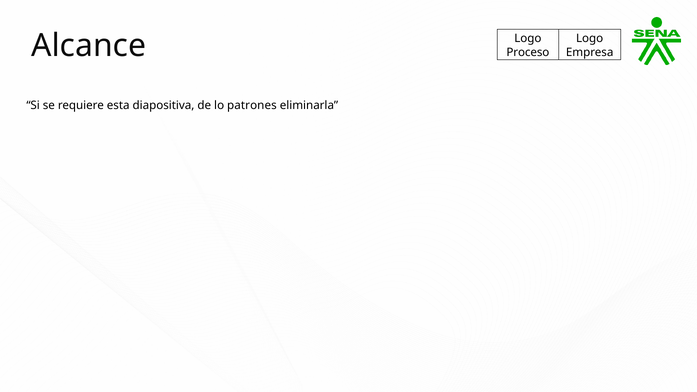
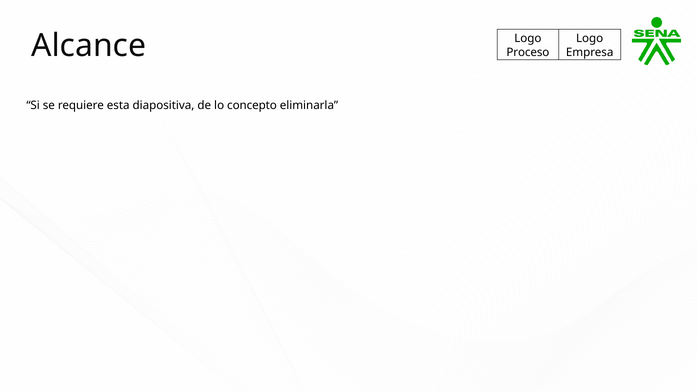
patrones: patrones -> concepto (252, 106)
